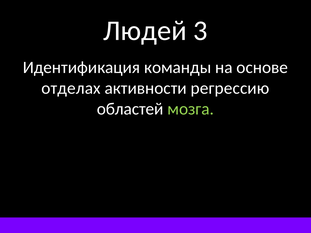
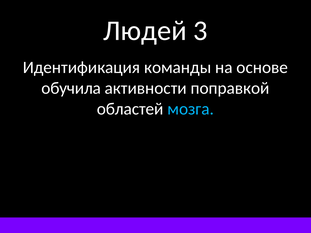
отделах: отделах -> обучила (71, 88)
регрессию: регрессию -> поправкой (230, 88)
мозга colour: light green -> light blue (191, 109)
